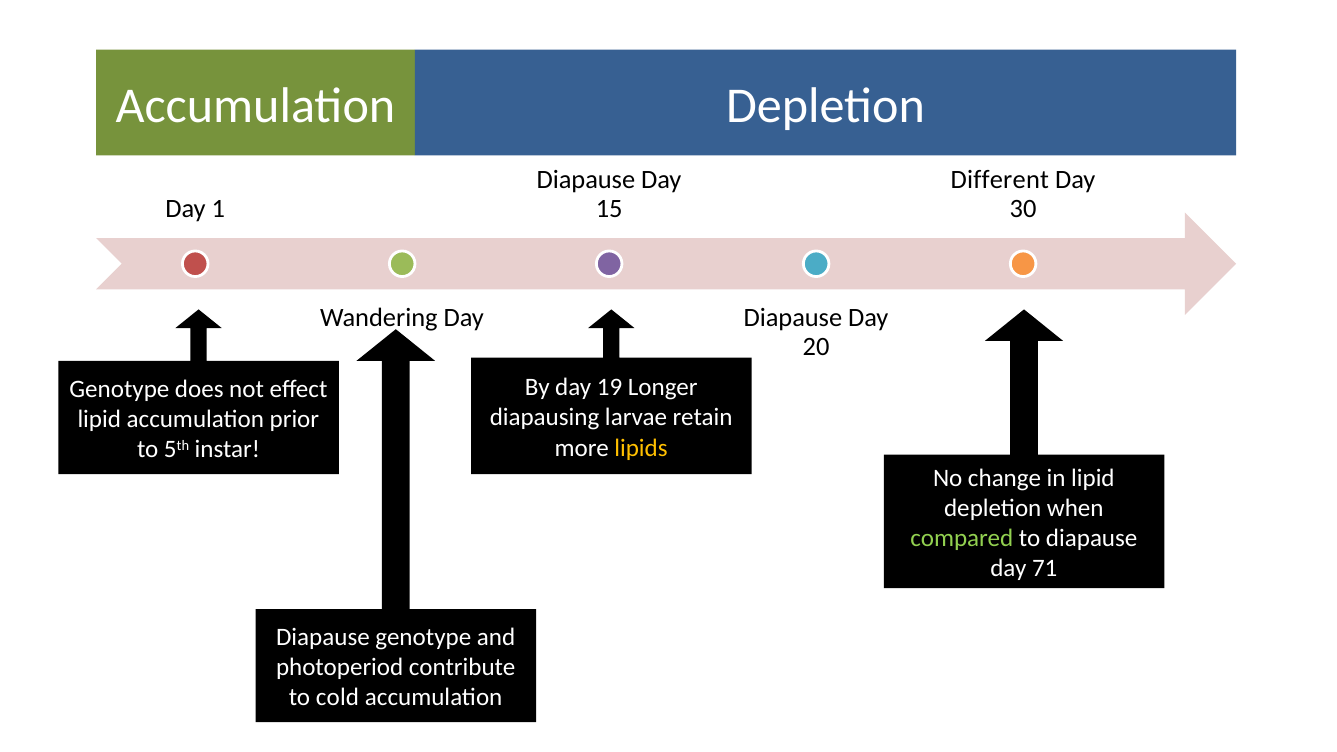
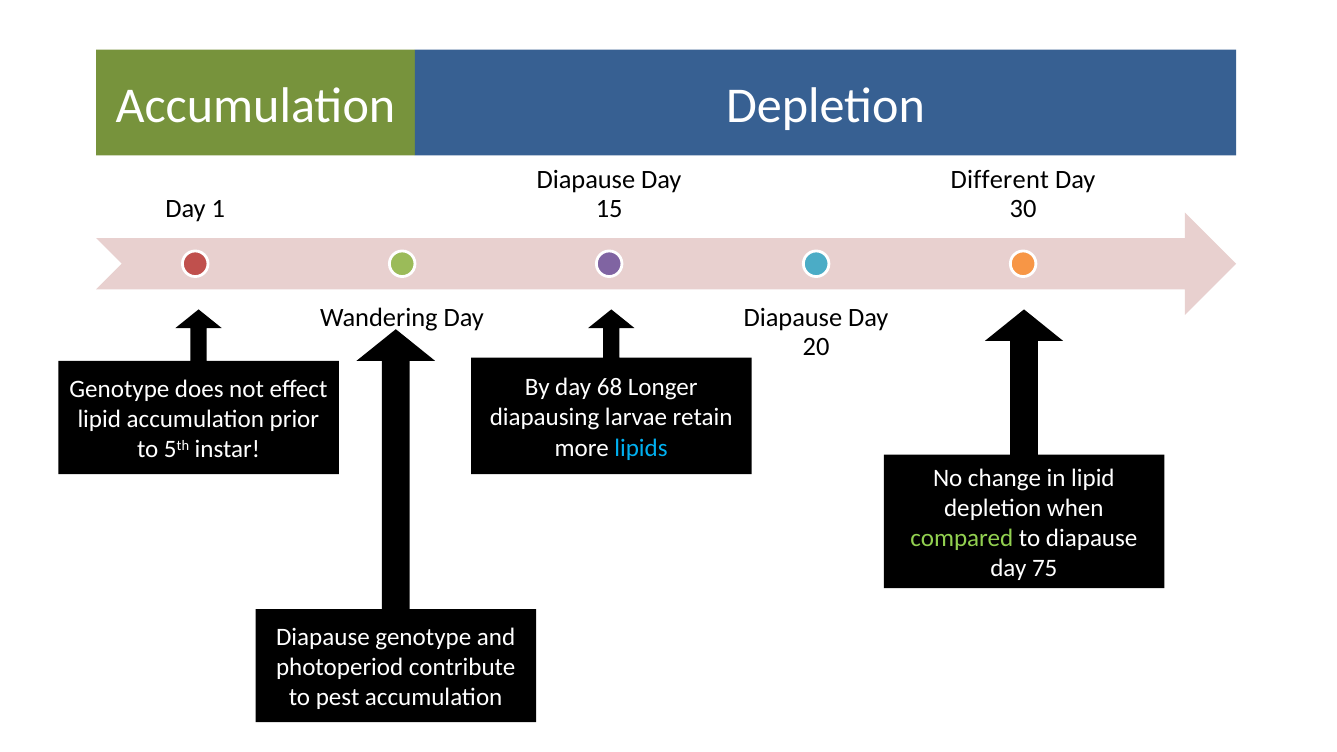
19: 19 -> 68 (610, 388)
lipids colour: yellow -> light blue (641, 448)
71: 71 -> 75 (1045, 568)
cold: cold -> pest (338, 698)
